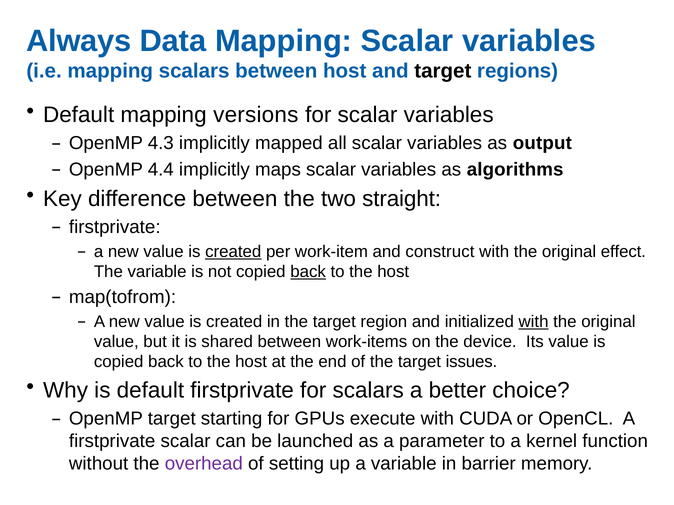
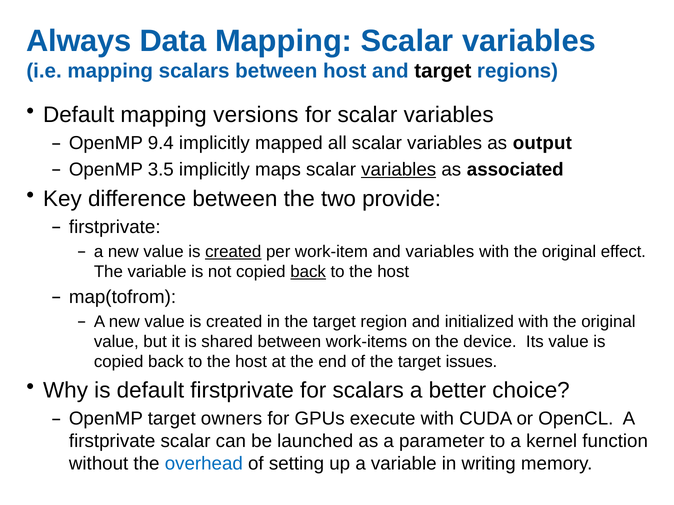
4.3: 4.3 -> 9.4 (161, 143)
4.4: 4.4 -> 3.5 (161, 170)
variables underline: none -> present (399, 170)
algorithms: algorithms -> associated (515, 170)
straight: straight -> provide (402, 199)
and construct: construct -> variables (440, 252)
with underline: present -> none (534, 322)
starting: starting -> owners (232, 419)
overhead colour: purple -> blue (204, 464)
barrier: barrier -> writing (489, 464)
